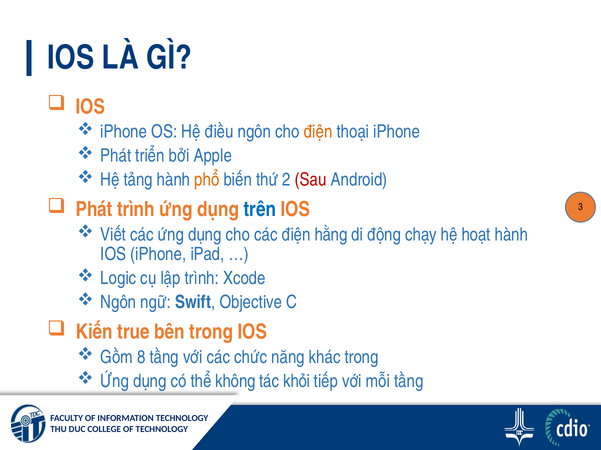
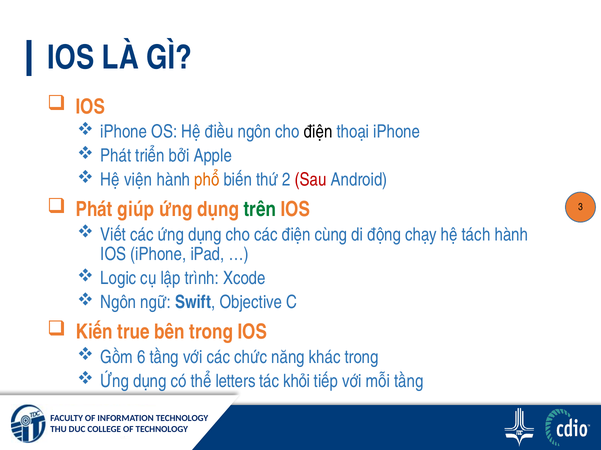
điện colour: orange -> black (318, 132)
tảng: tảng -> viện (138, 180)
Phát trình: trình -> giúp (136, 210)
trên colour: blue -> green (260, 210)
hằng: hằng -> cùng (331, 235)
hoạt: hoạt -> tách (476, 235)
8: 8 -> 6 (141, 358)
không: không -> letters (236, 382)
